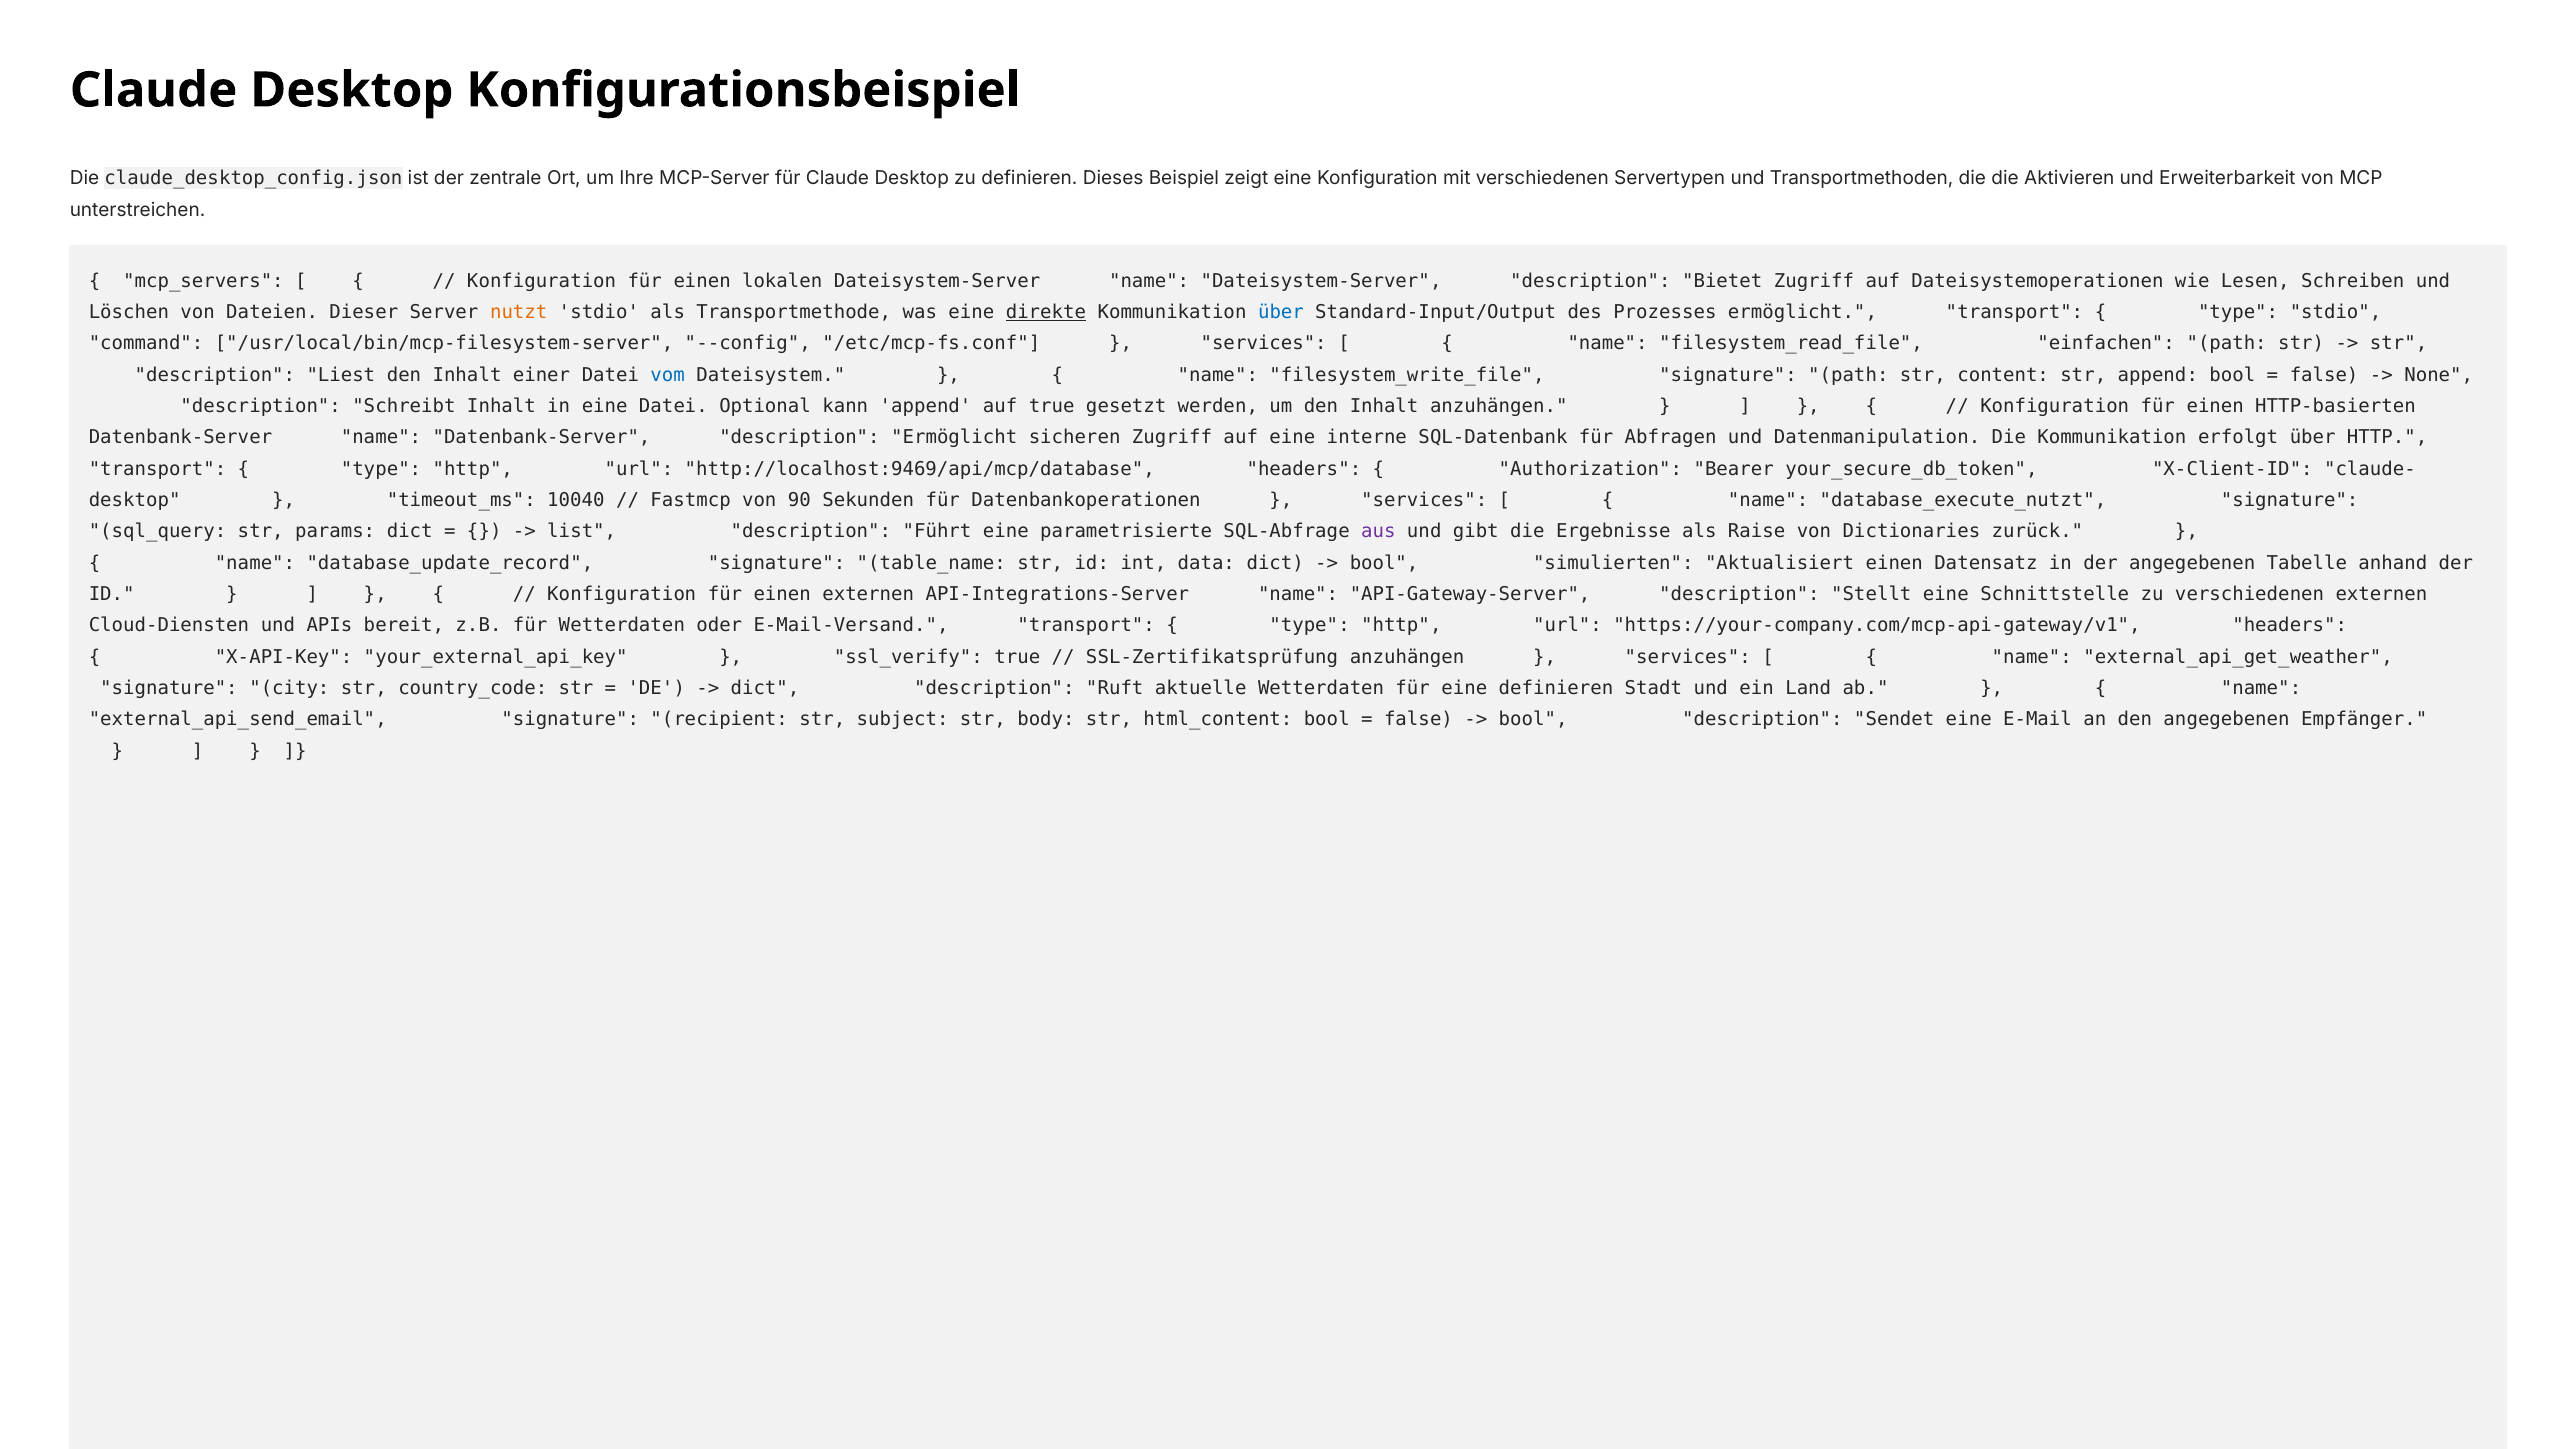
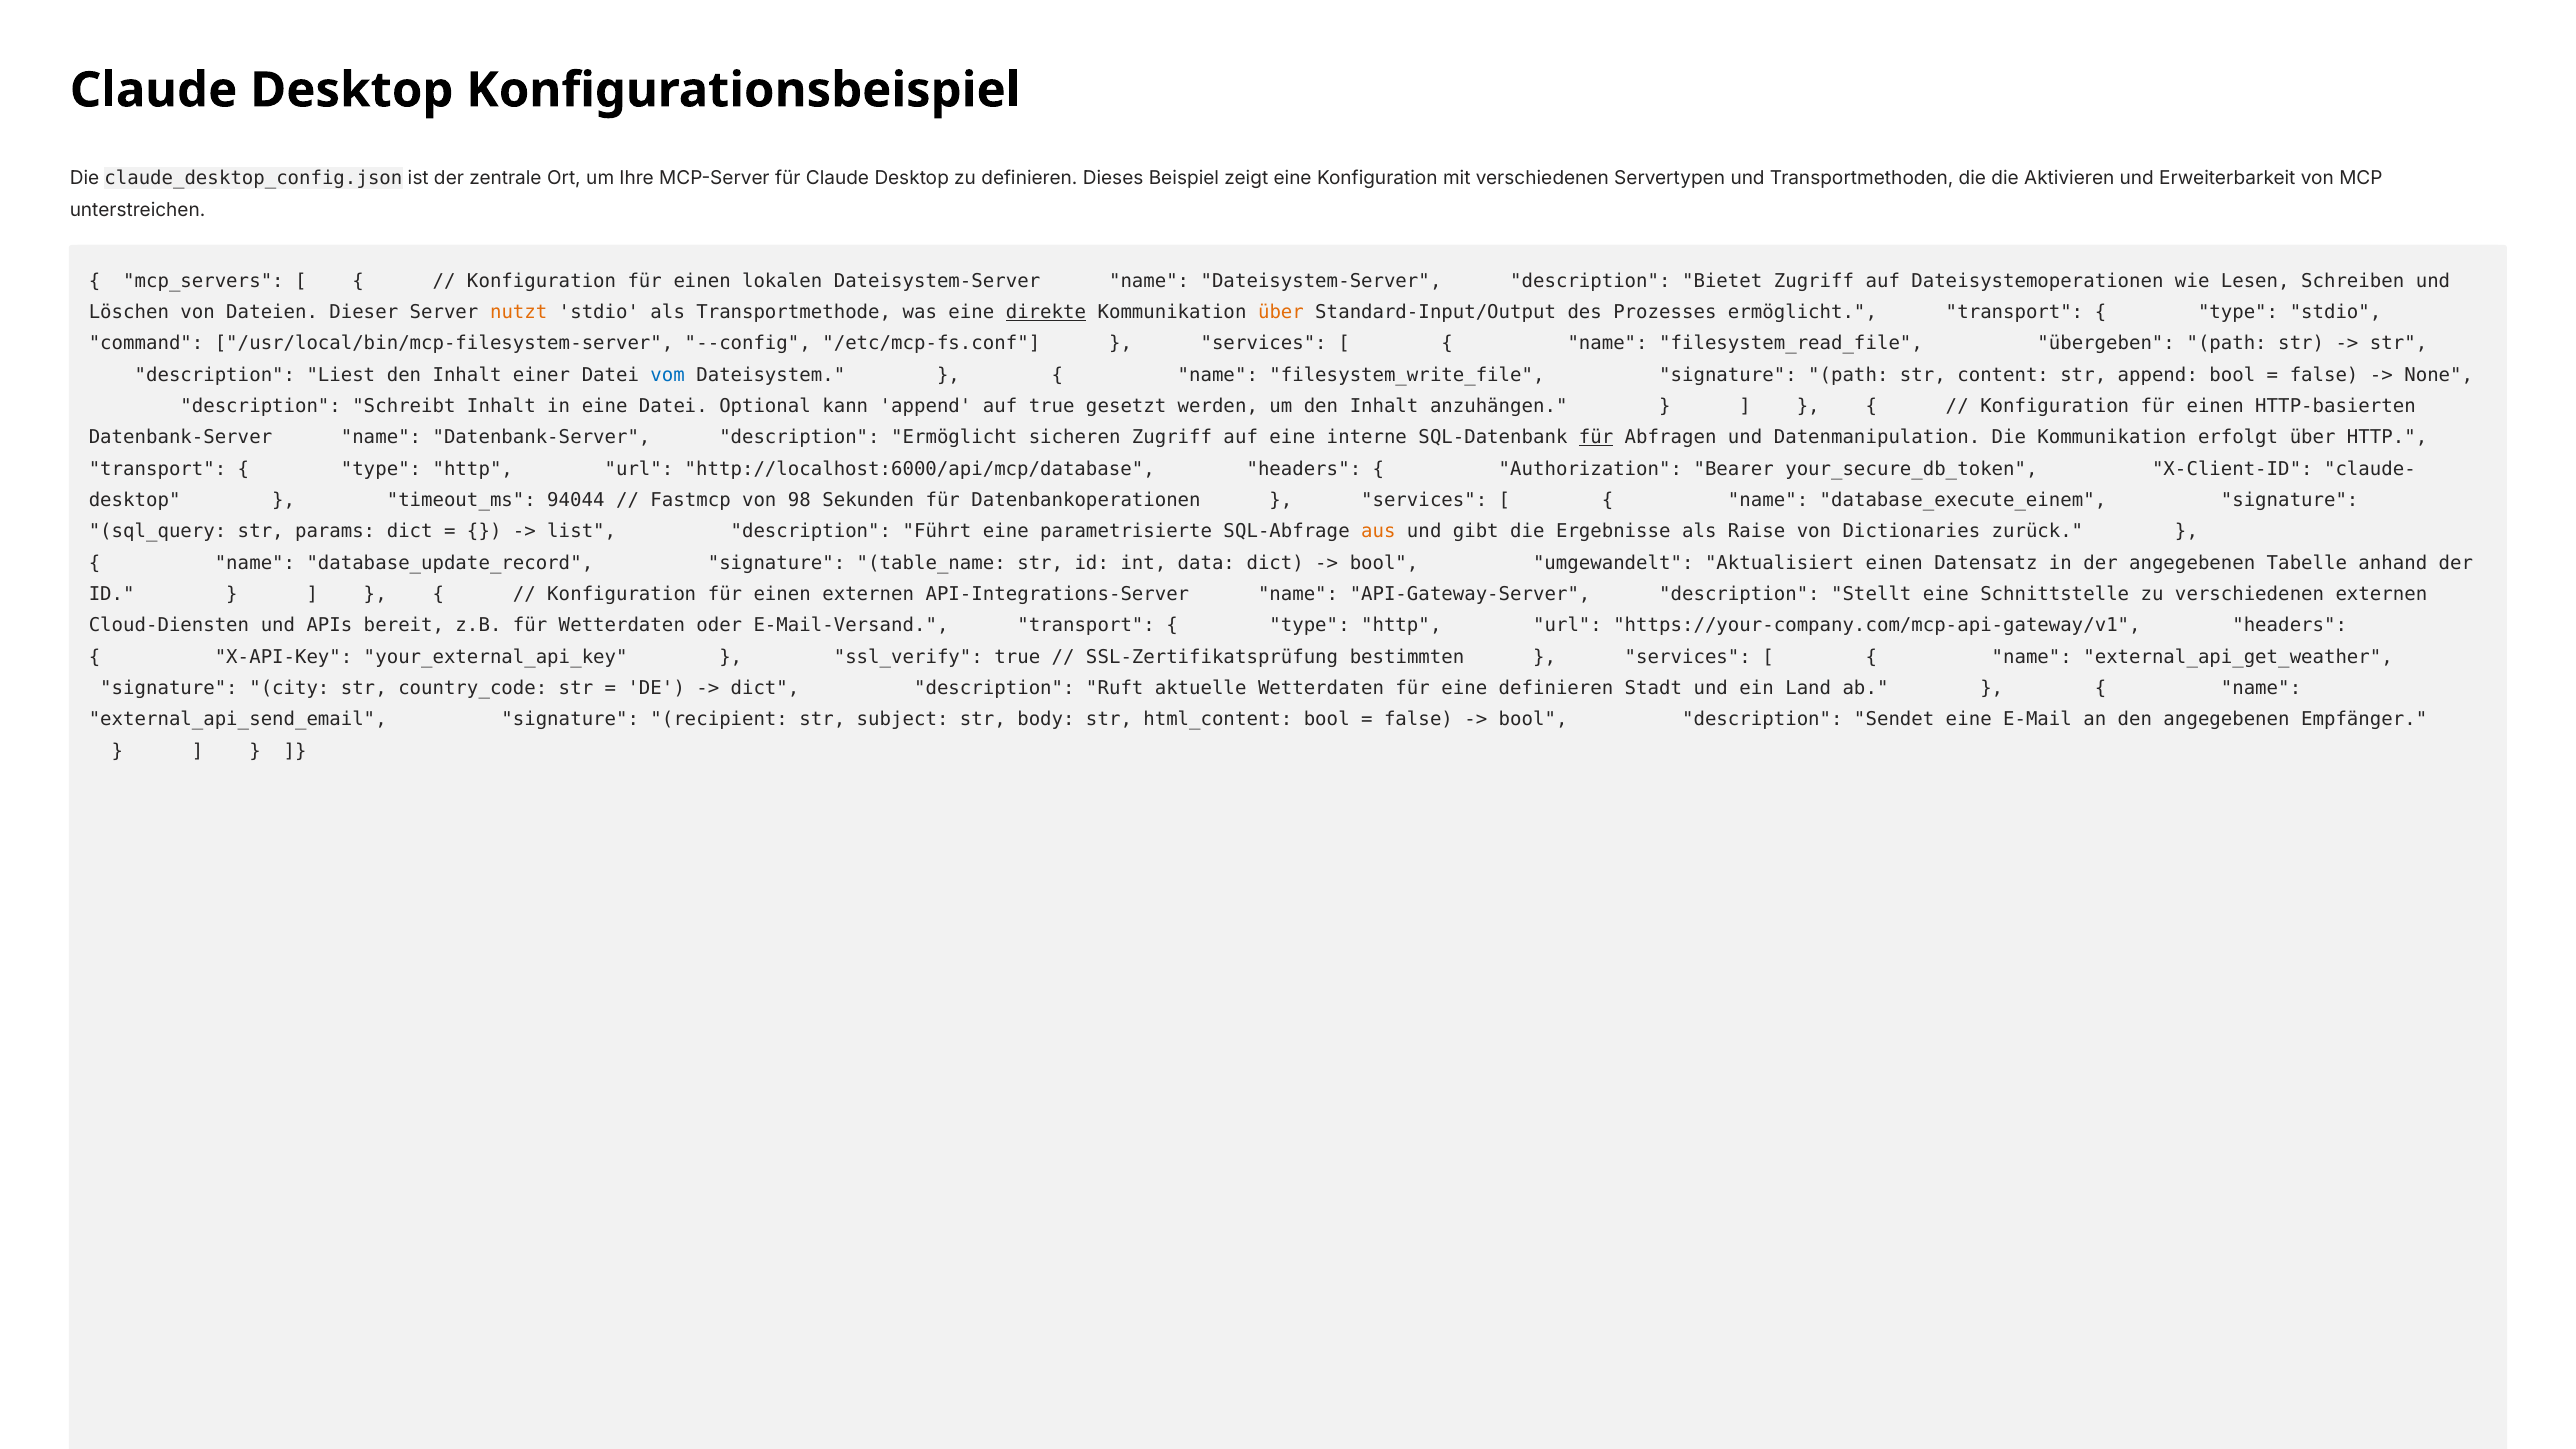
über colour: blue -> orange (1281, 312)
einfachen: einfachen -> übergeben (2106, 344)
für underline: none -> present (1596, 438)
http://localhost:9469/api/mcp/database: http://localhost:9469/api/mcp/database -> http://localhost:6000/api/mcp/database (920, 469)
10040: 10040 -> 94044 (576, 500)
90: 90 -> 98 (799, 500)
database_execute_nutzt: database_execute_nutzt -> database_execute_einem (1963, 500)
aus colour: purple -> orange (1378, 532)
simulierten: simulierten -> umgewandelt (1613, 563)
SSL-Zertifikatsprüfung anzuhängen: anzuhängen -> bestimmten (1407, 657)
